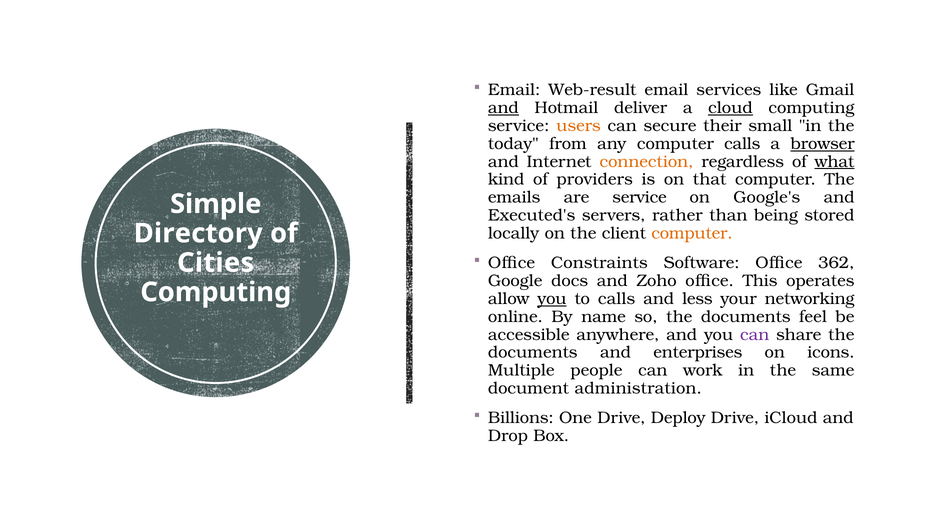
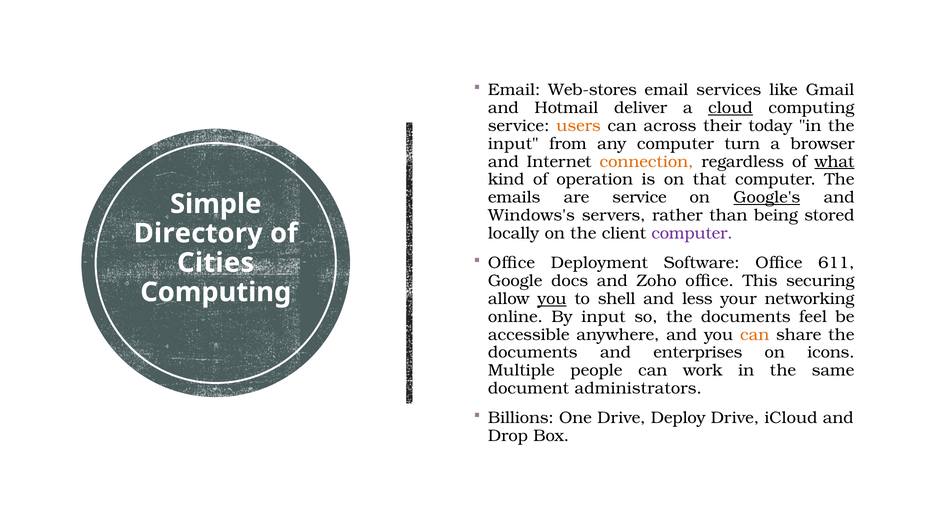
Web-result: Web-result -> Web-stores (592, 90)
and underline: present -> none (503, 108)
secure: secure -> across (670, 126)
small: small -> today (770, 126)
today: today -> input (513, 144)
computer calls: calls -> turn (742, 144)
browser underline: present -> none (823, 144)
providers: providers -> operation (595, 180)
Google's underline: none -> present (767, 198)
Executed's: Executed's -> Windows's (532, 216)
computer colour: orange -> purple (692, 234)
Constraints: Constraints -> Deployment (599, 263)
362: 362 -> 611 (836, 263)
operates: operates -> securing (820, 281)
to calls: calls -> shell (617, 299)
By name: name -> input (603, 317)
can colour: purple -> orange (755, 335)
administration: administration -> administrators (638, 389)
